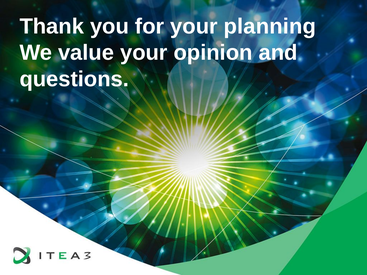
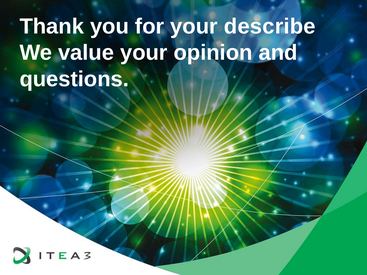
planning: planning -> describe (270, 27)
